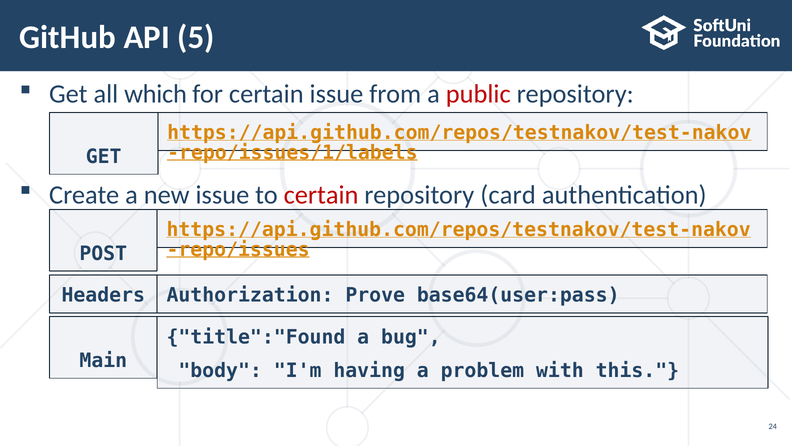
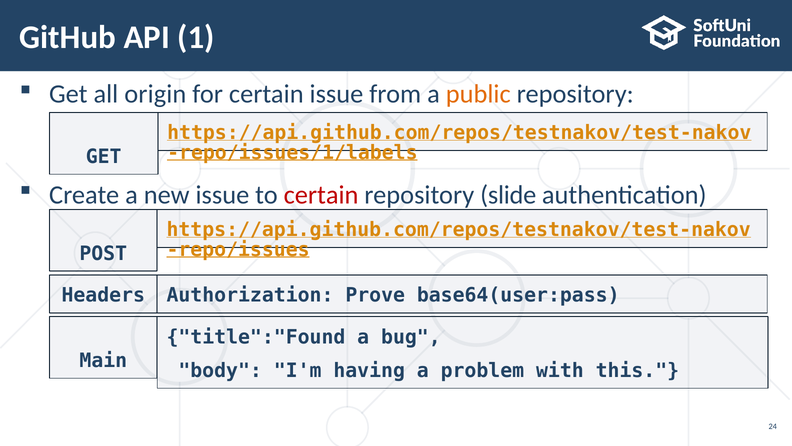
5: 5 -> 1 (196, 38)
which: which -> origin (155, 94)
public colour: red -> orange (478, 94)
card: card -> slide (508, 195)
